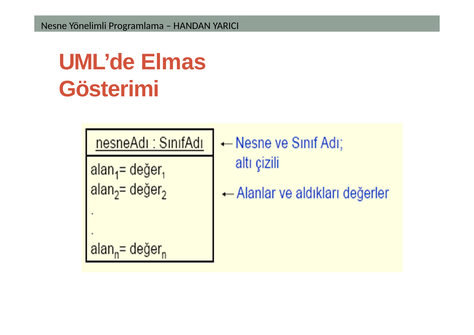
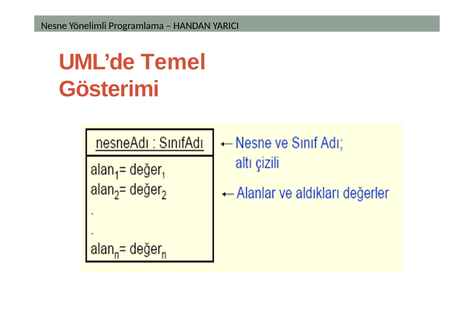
Elmas: Elmas -> Temel (173, 62)
